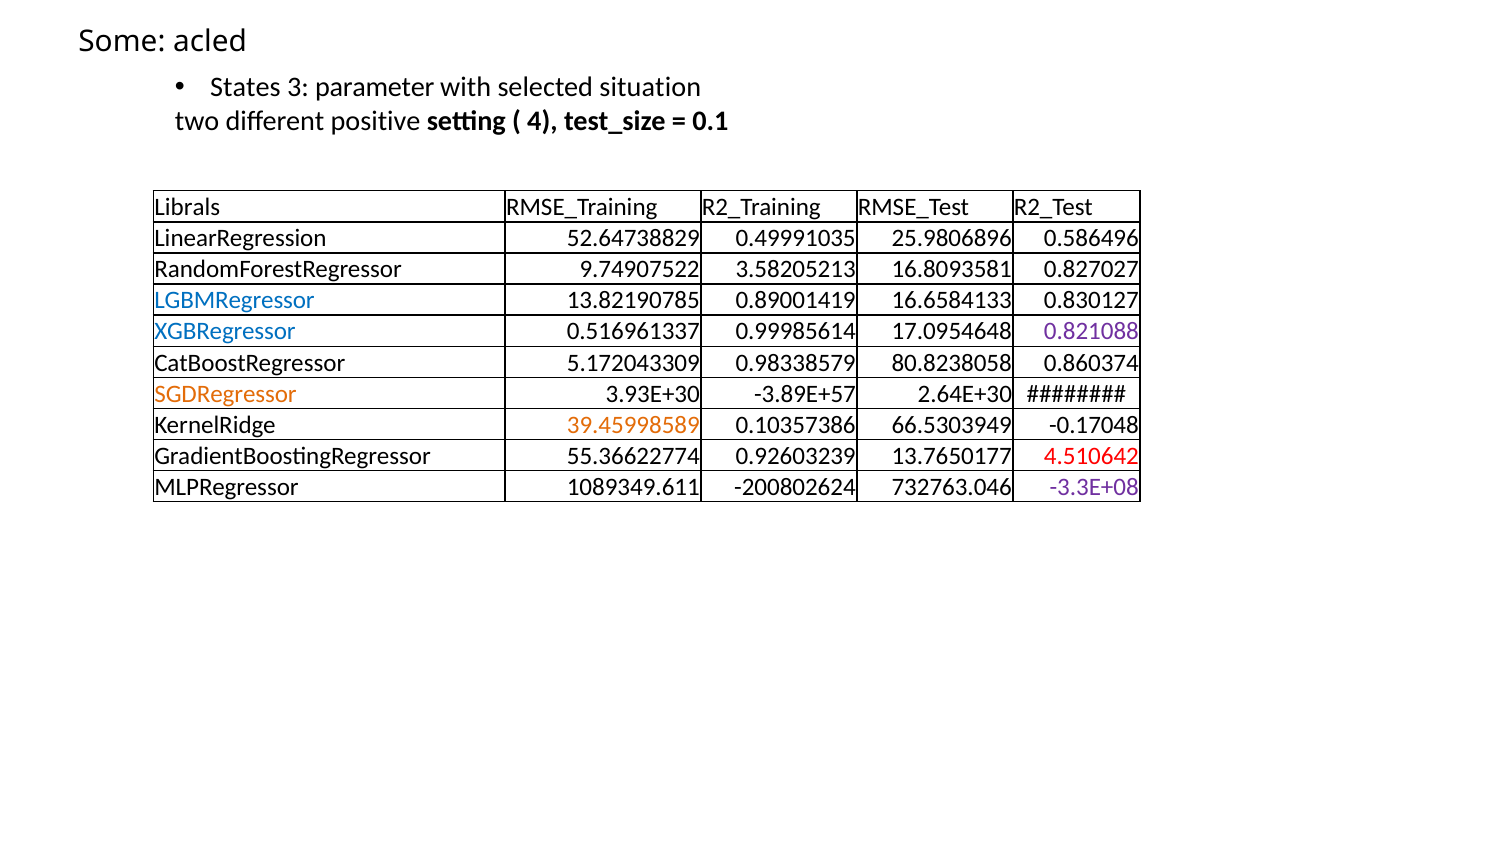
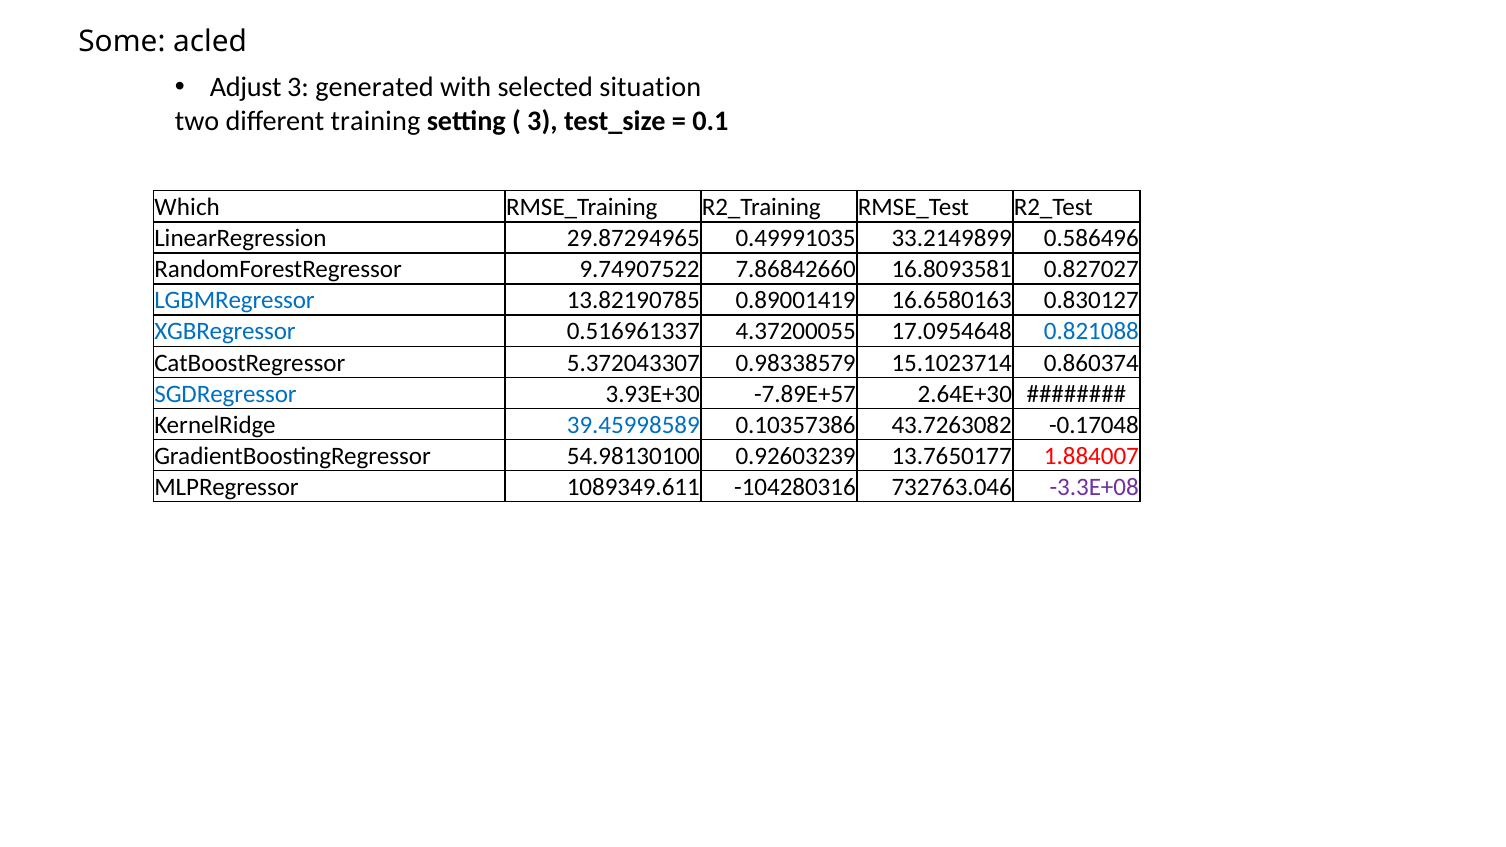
States: States -> Adjust (246, 88)
parameter: parameter -> generated (375, 88)
positive: positive -> training (375, 122)
4: 4 -> 3 (542, 122)
Librals: Librals -> Which (187, 207)
52.64738829: 52.64738829 -> 29.87294965 (633, 238)
25.9806896: 25.9806896 -> 33.2149899 (952, 238)
3.58205213: 3.58205213 -> 7.86842660 (796, 270)
16.6584133: 16.6584133 -> 16.6580163 (952, 301)
0.99985614: 0.99985614 -> 4.37200055 (796, 332)
0.821088 colour: purple -> blue (1091, 332)
5.172043309: 5.172043309 -> 5.372043307 (633, 363)
80.8238058: 80.8238058 -> 15.1023714 (952, 363)
SGDRegressor colour: orange -> blue (226, 394)
-3.89E+57: -3.89E+57 -> -7.89E+57 (805, 394)
39.45998589 colour: orange -> blue (633, 425)
66.5303949: 66.5303949 -> 43.7263082 (952, 425)
55.36622774: 55.36622774 -> 54.98130100 (633, 456)
4.510642: 4.510642 -> 1.884007 (1091, 456)
-200802624: -200802624 -> -104280316 (795, 487)
